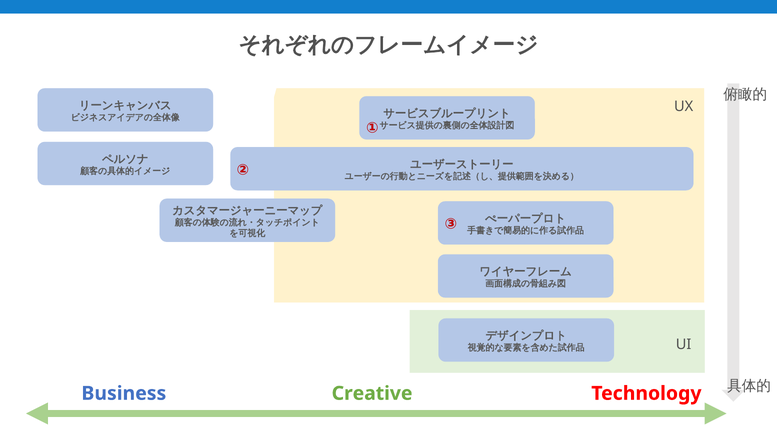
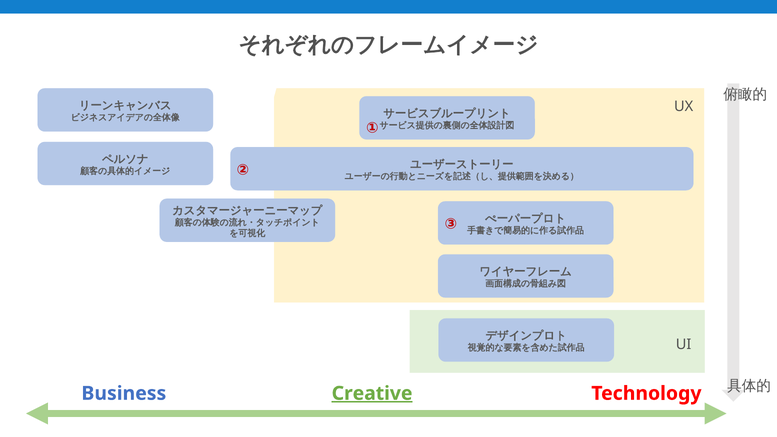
Creative underline: none -> present (372, 393)
